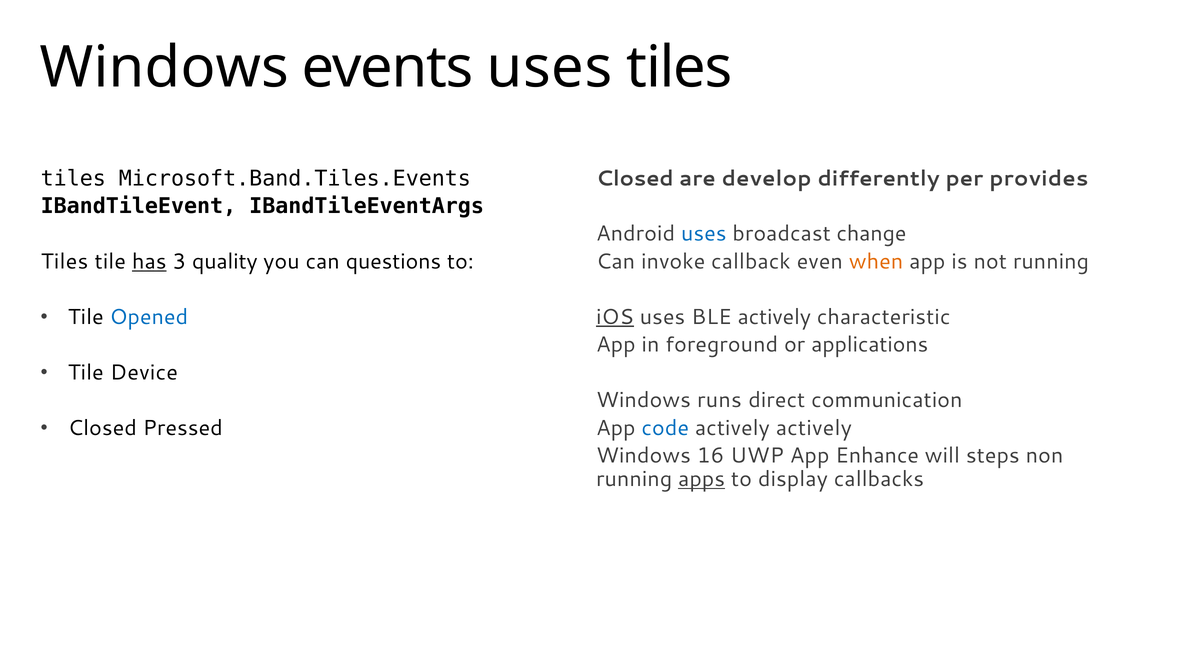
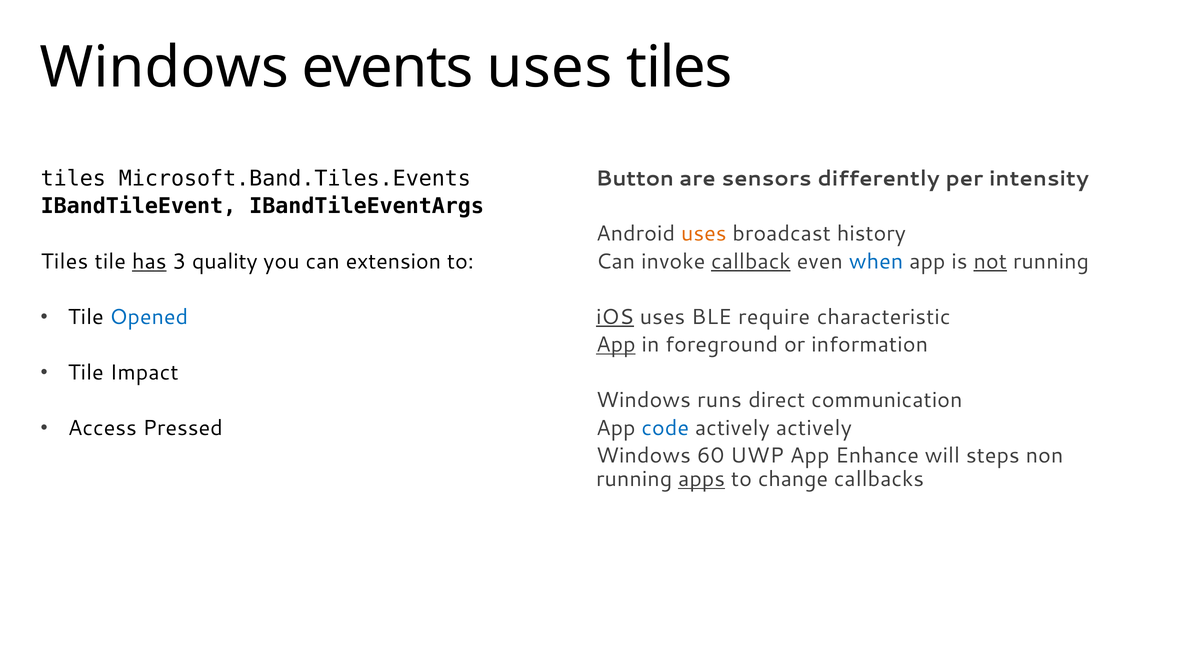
Closed: Closed -> Button (635, 178)
develop: develop -> sensors (767, 178)
provides: provides -> intensity (1039, 178)
uses colour: blue -> orange (704, 234)
change: change -> history (871, 234)
questions: questions -> extension (393, 262)
callback underline: none -> present (751, 262)
when colour: orange -> blue (876, 262)
not underline: none -> present (990, 262)
BLE actively: actively -> require (774, 317)
App underline: none -> present (616, 345)
applications: applications -> information (870, 345)
Device: Device -> Impact (144, 373)
Closed: Closed -> Access (102, 428)
16: 16 -> 60 (711, 456)
display: display -> change (793, 479)
